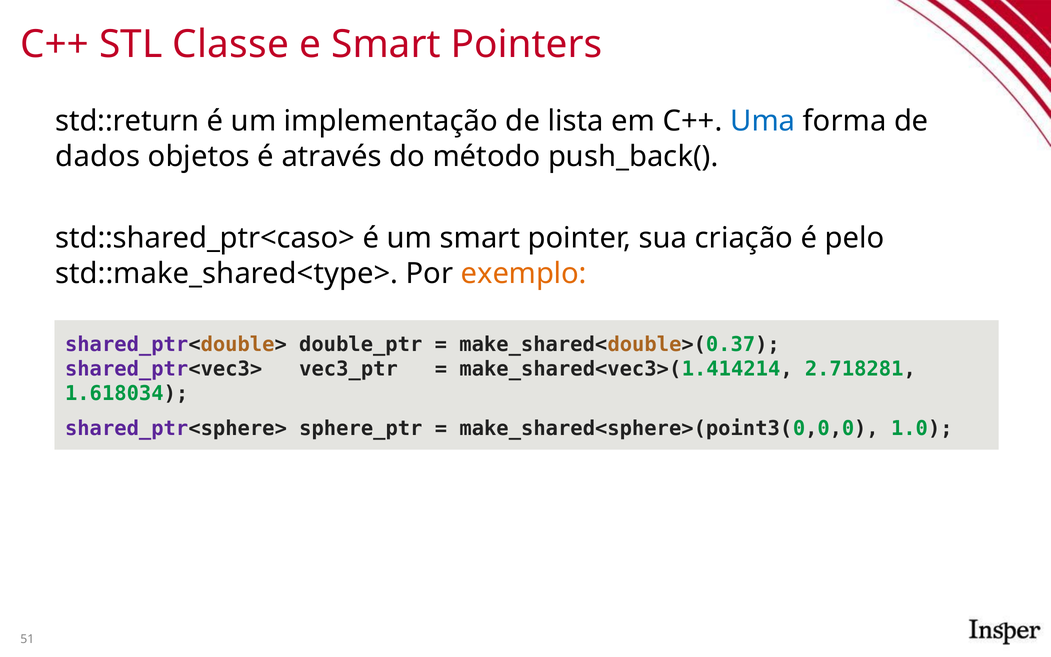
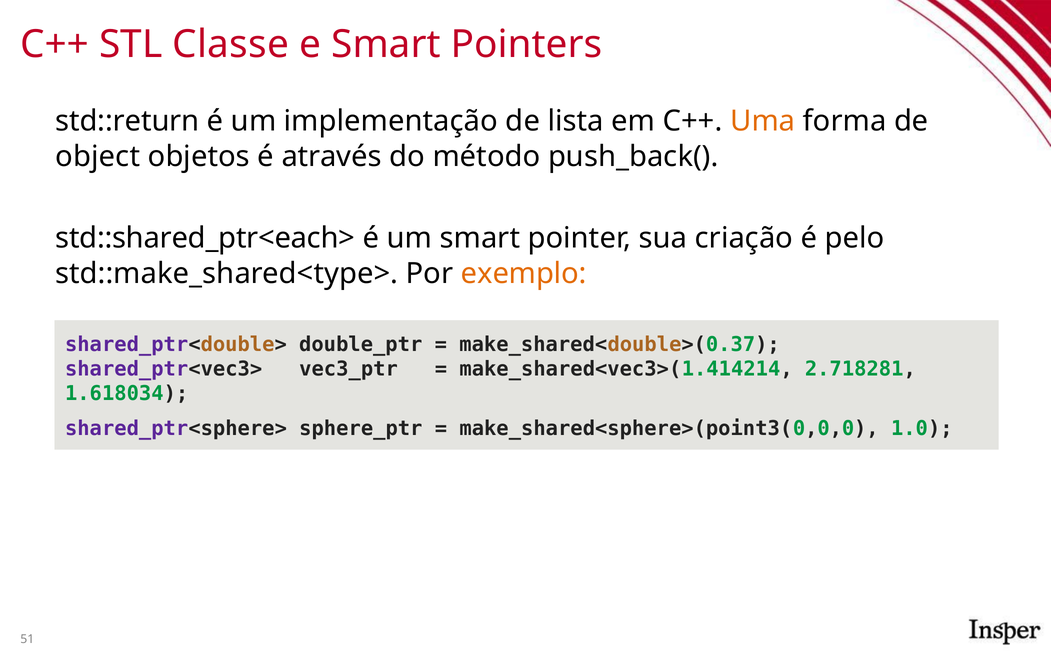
Uma colour: blue -> orange (763, 121)
dados: dados -> object (98, 156)
std::shared_ptr<caso>: std::shared_ptr<caso> -> std::shared_ptr<each> (205, 238)
